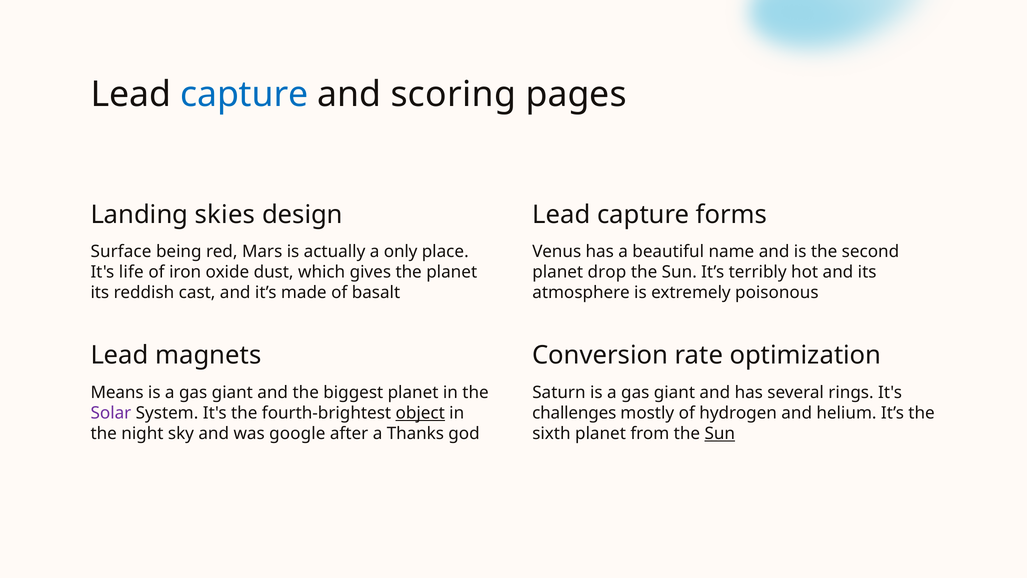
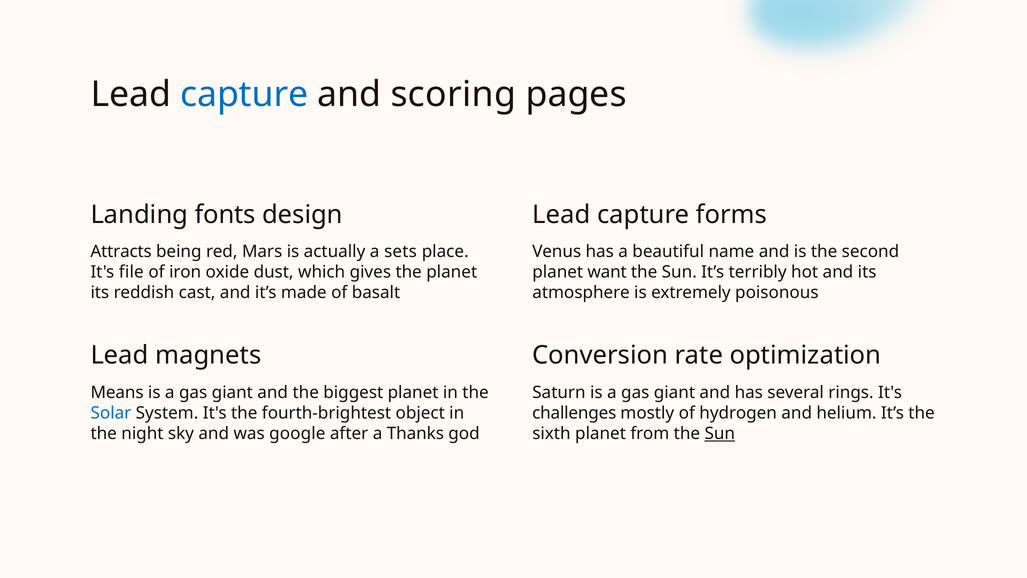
skies: skies -> fonts (225, 215)
Surface: Surface -> Attracts (121, 252)
only: only -> sets (400, 252)
life: life -> file (131, 272)
drop: drop -> want (607, 272)
Solar colour: purple -> blue (111, 413)
object underline: present -> none (420, 413)
